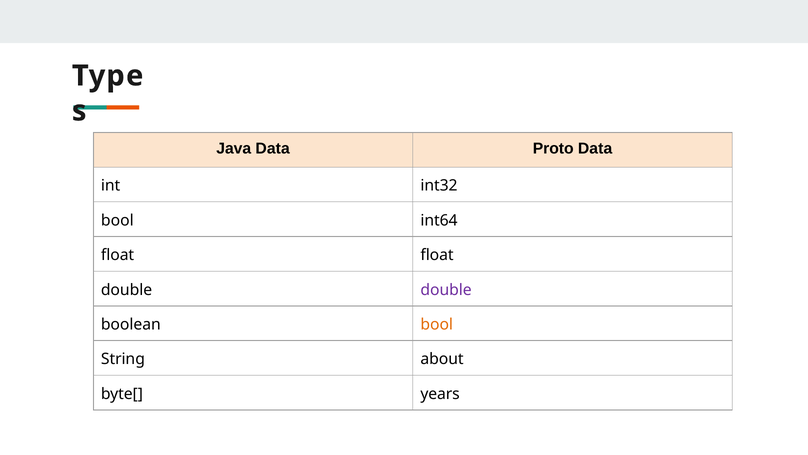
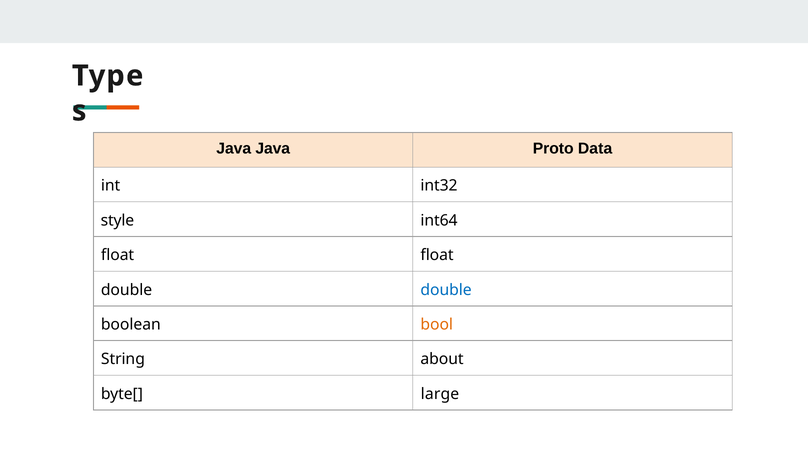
Java Data: Data -> Java (273, 148)
bool: bool -> style (117, 220)
double colour: purple -> blue (446, 290)
years: years -> large (440, 393)
